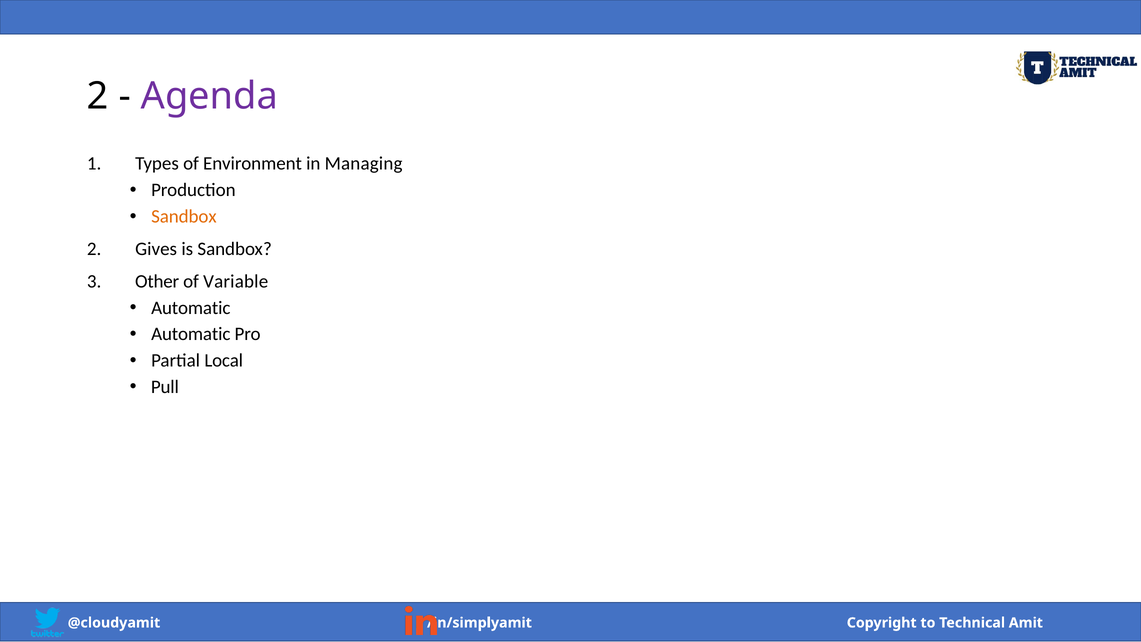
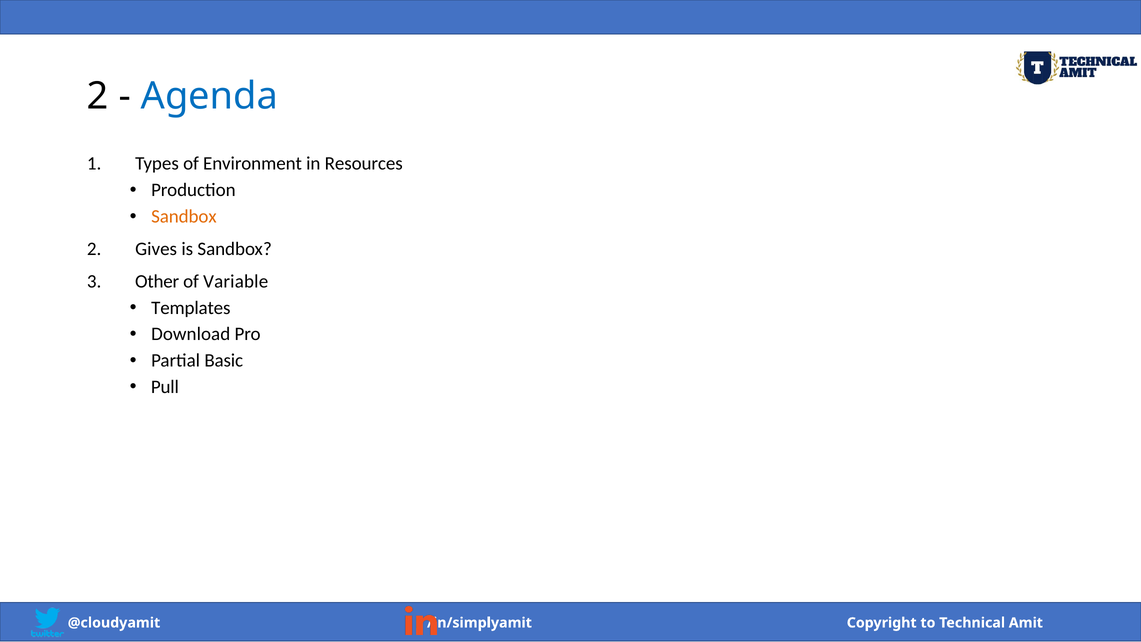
Agenda colour: purple -> blue (209, 96)
Managing: Managing -> Resources (364, 164)
Automatic: Automatic -> Templates (191, 308)
Automatic: Automatic -> Download (191, 334)
Local: Local -> Basic (224, 360)
